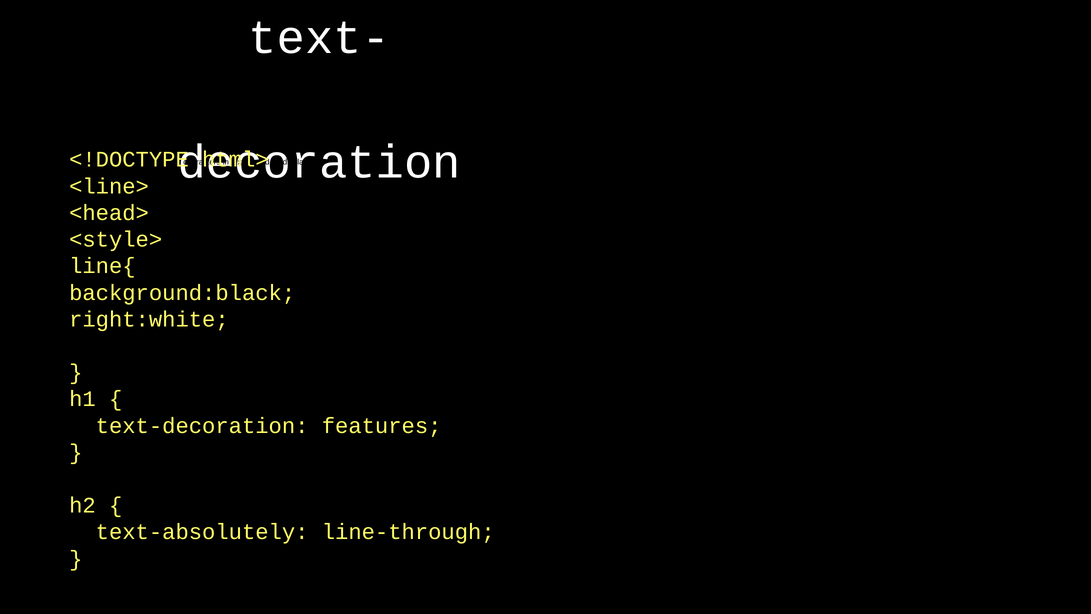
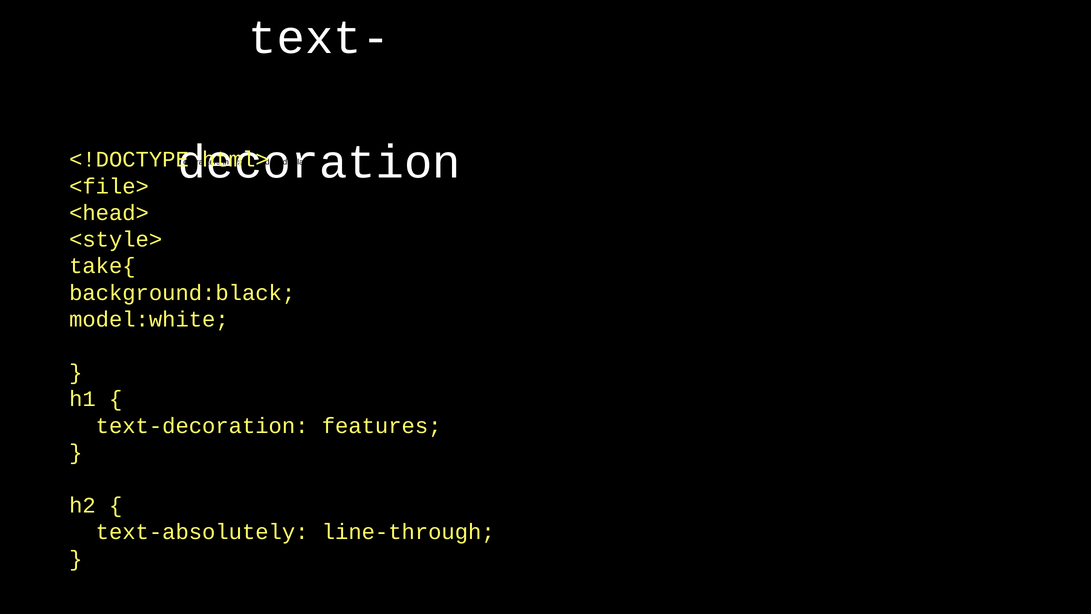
<line>: <line> -> <file> (109, 186)
line{: line{ -> take{ (102, 266)
right:white: right:white -> model:white (149, 319)
